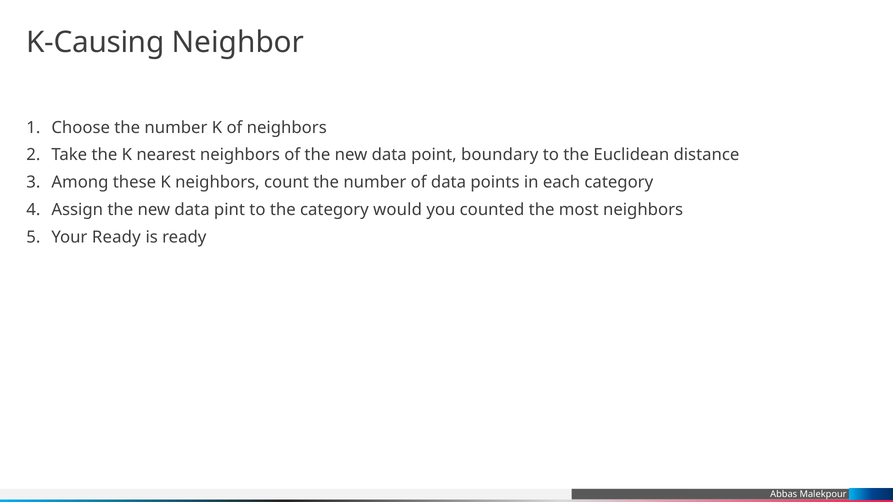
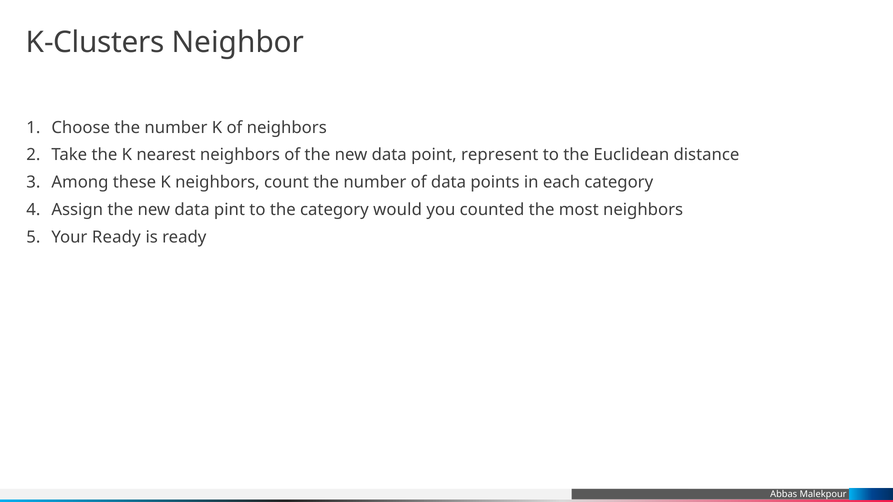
K-Causing: K-Causing -> K-Clusters (95, 42)
boundary: boundary -> represent (500, 155)
